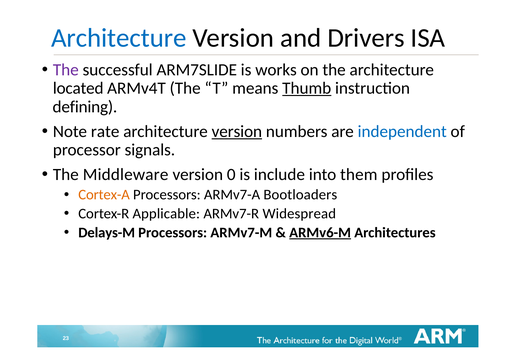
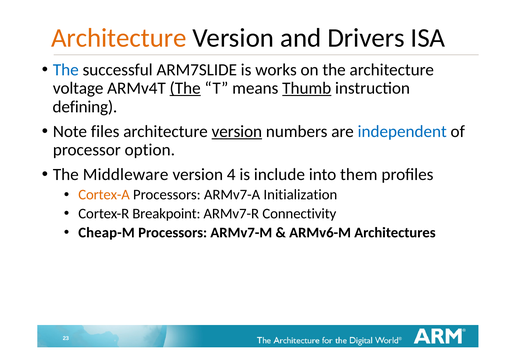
Architecture colour: blue -> orange (119, 38)
The colour: purple -> blue (66, 70)
located: located -> voltage (78, 88)
The underline: none -> present (185, 88)
rate: rate -> files (105, 132)
signals: signals -> option (150, 150)
0: 0 -> 4 (231, 175)
Bootloaders: Bootloaders -> Initialization (300, 195)
Applicable: Applicable -> Breakpoint (166, 214)
Widespread: Widespread -> Connectivity (299, 214)
Delays-M: Delays-M -> Cheap-M (107, 233)
ARMv6-M underline: present -> none (320, 233)
